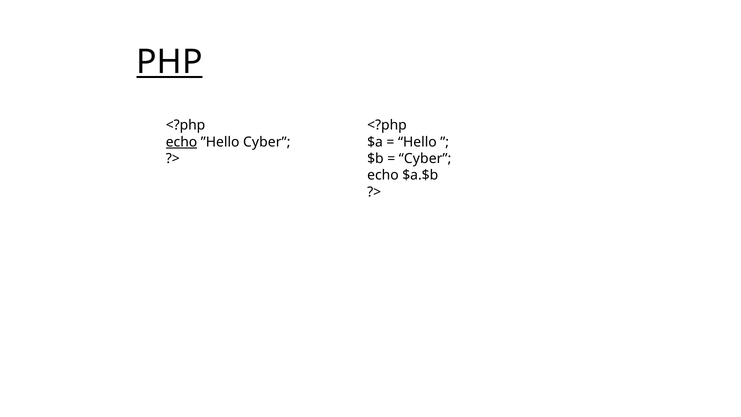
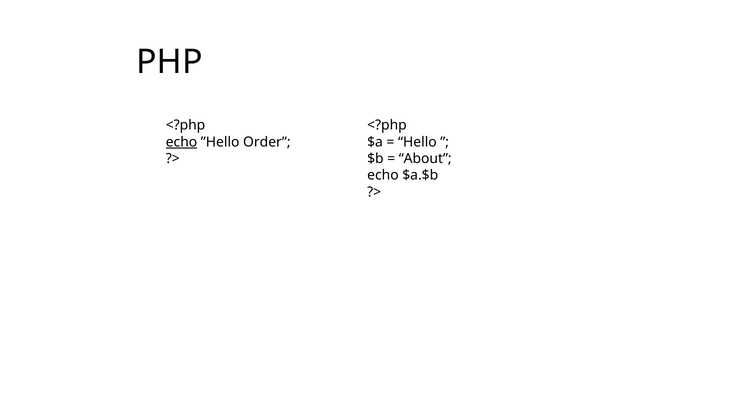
PHP underline: present -> none (170, 62)
”Hello Cyber: Cyber -> Order (267, 142)
Cyber: Cyber -> About (425, 159)
